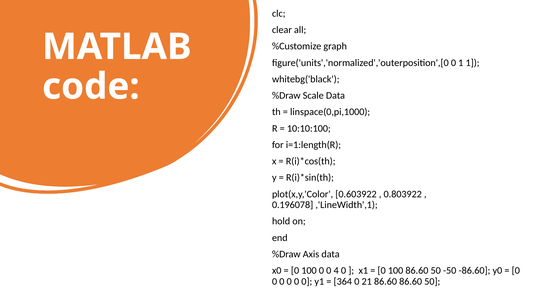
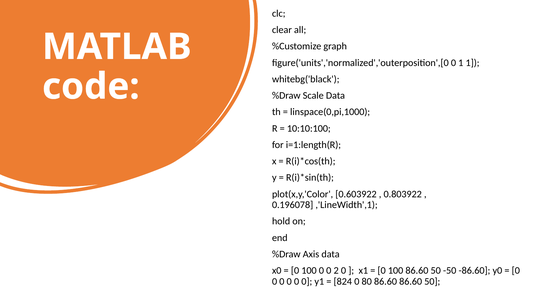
4: 4 -> 2 (336, 271)
364: 364 -> 824 (343, 282)
21: 21 -> 80 (367, 282)
